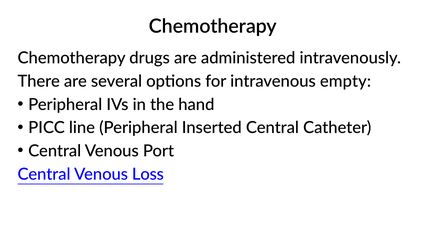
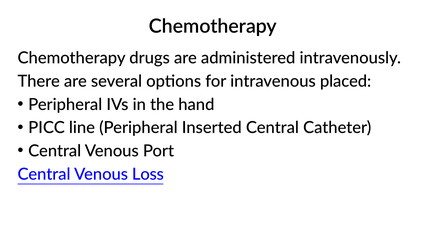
empty: empty -> placed (346, 81)
